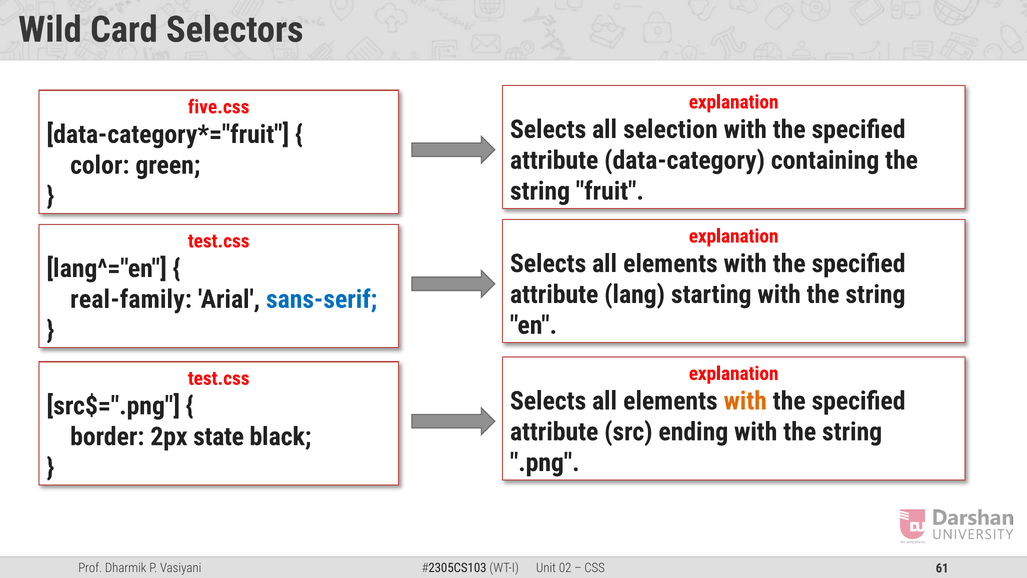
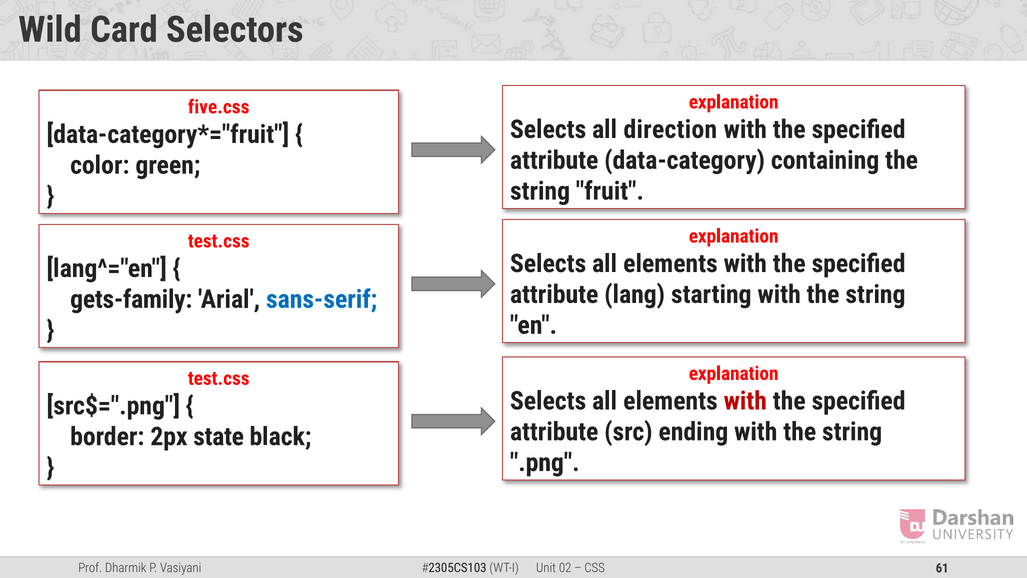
selection: selection -> direction (670, 129)
real-family: real-family -> gets-family (131, 299)
with colour: orange -> red (745, 401)
